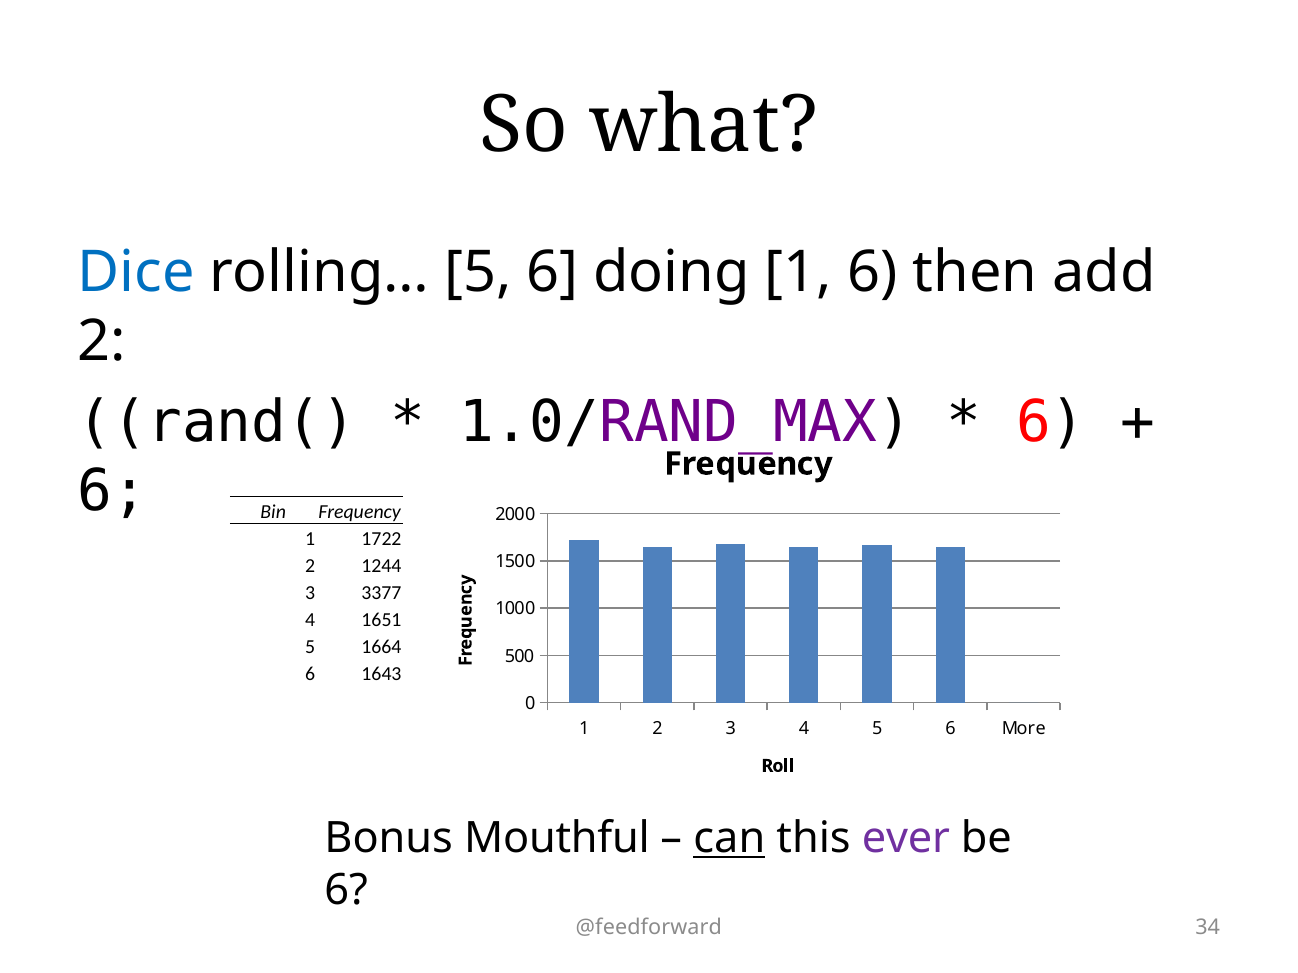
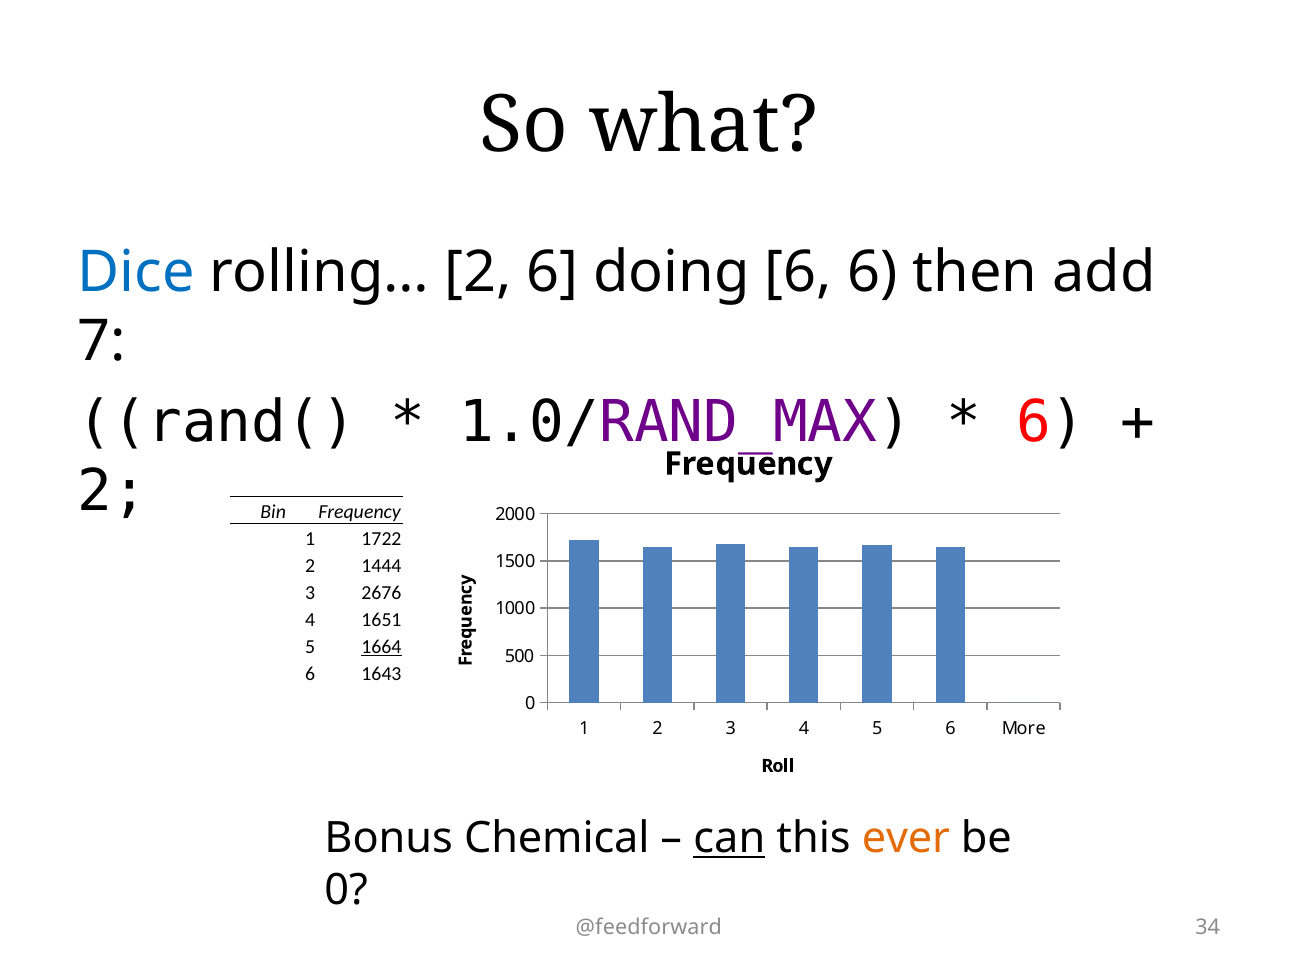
rolling… 5: 5 -> 2 (478, 272)
doing 1: 1 -> 6 (799, 272)
2: 2 -> 7 (102, 342)
6: 6 -> 2 (113, 492)
1244: 1244 -> 1444 (381, 566)
3377: 3377 -> 2676 (381, 593)
1664 underline: none -> present (381, 647)
Mouthful: Mouthful -> Chemical (557, 839)
ever colour: purple -> orange (906, 839)
6: 6 -> 0 (346, 891)
